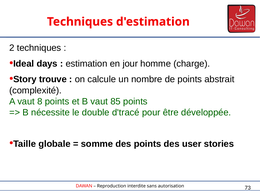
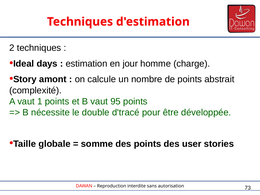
trouve: trouve -> amont (53, 79)
8: 8 -> 1 (40, 101)
85: 85 -> 95 (116, 101)
